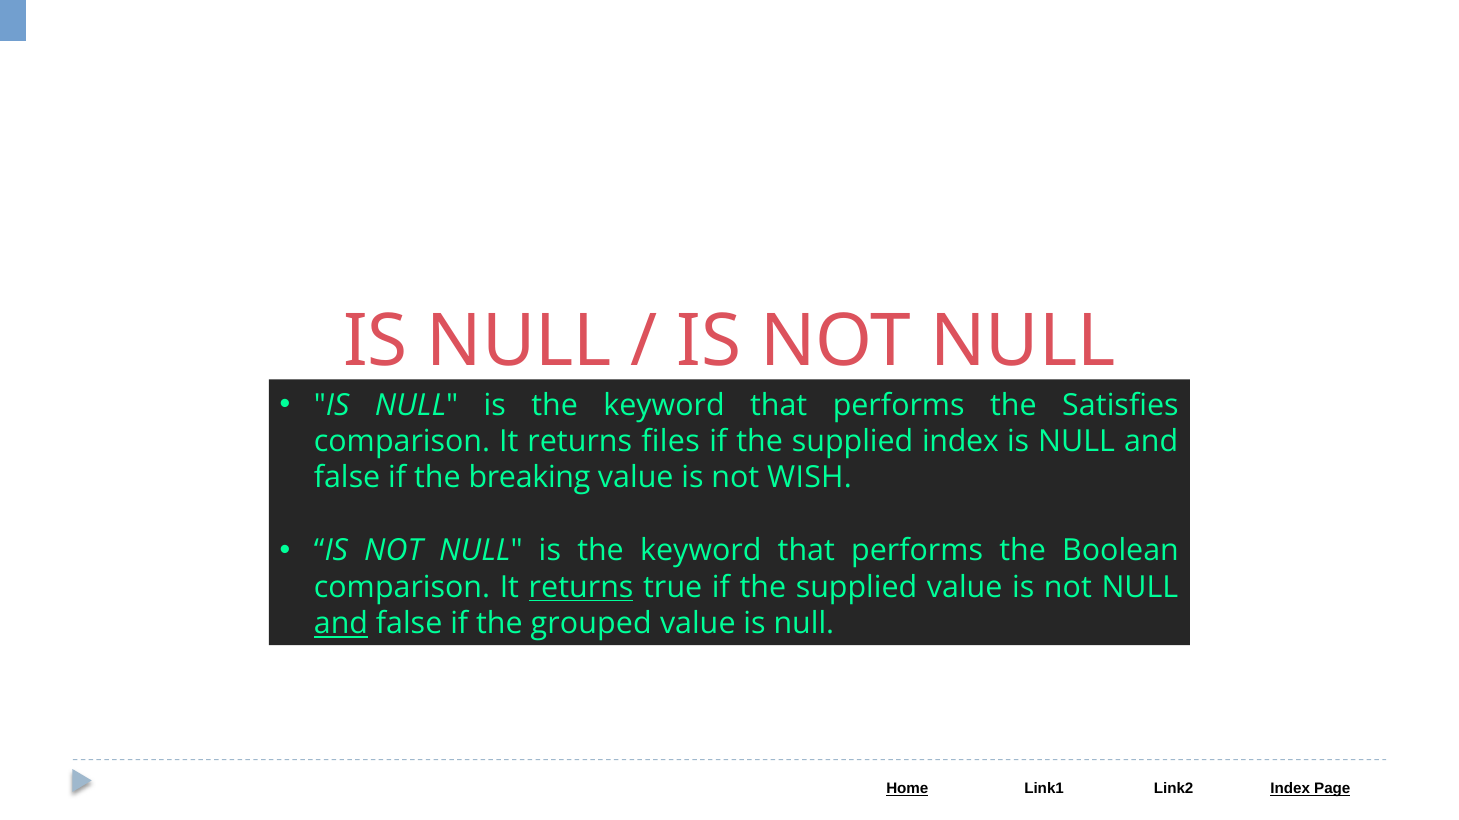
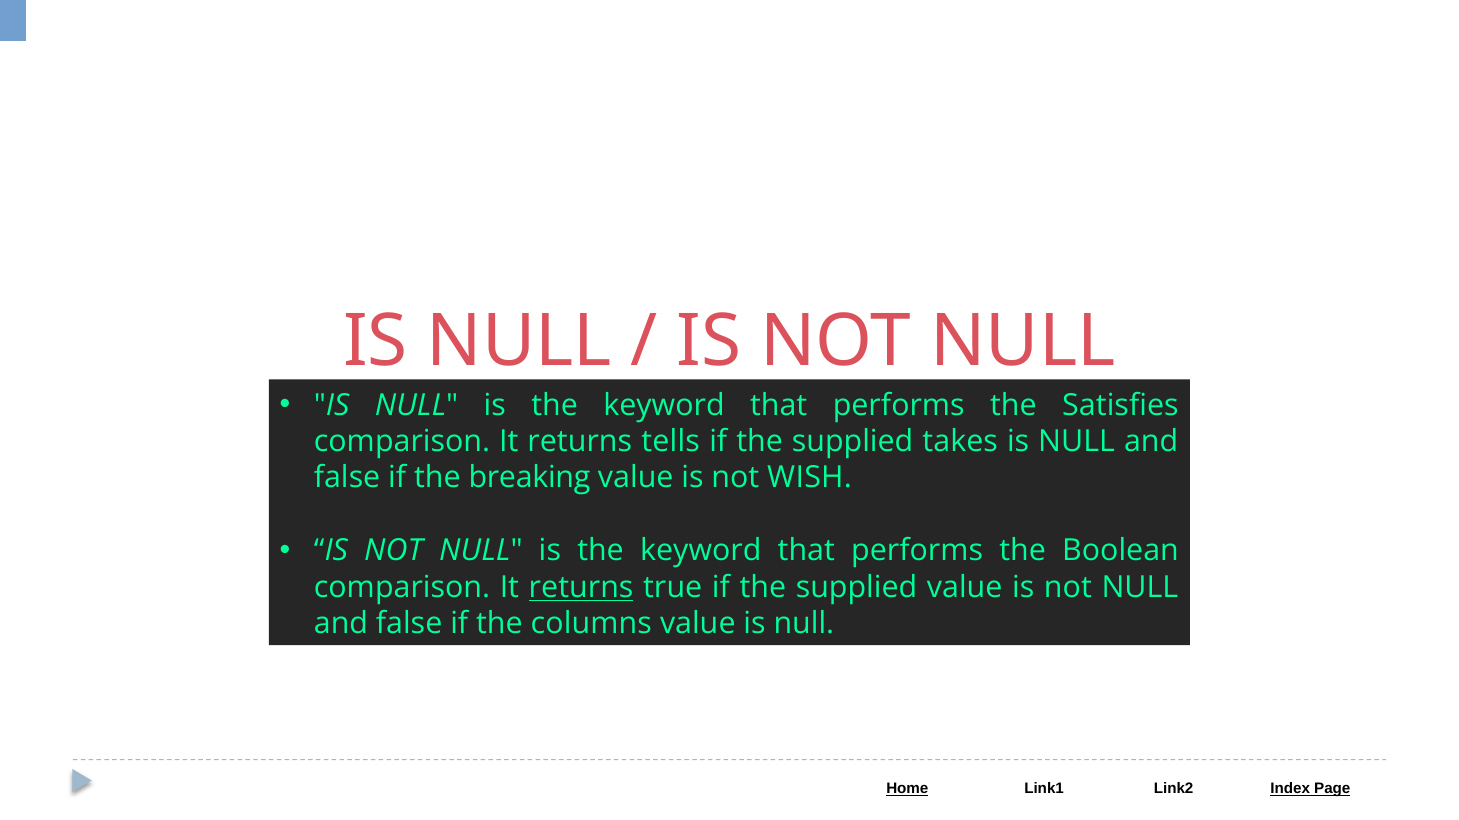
files: files -> tells (671, 442)
supplied index: index -> takes (960, 442)
and underline: present -> none (341, 624)
grouped: grouped -> columns (591, 624)
